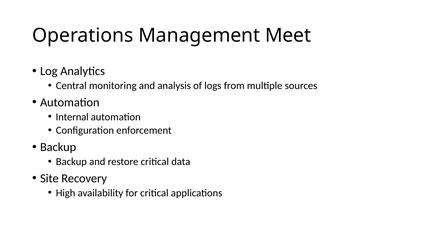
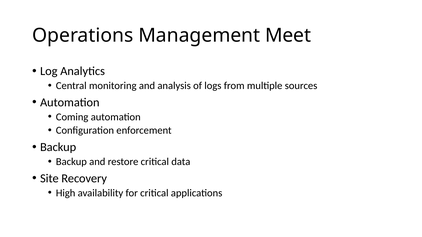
Internal: Internal -> Coming (72, 117)
